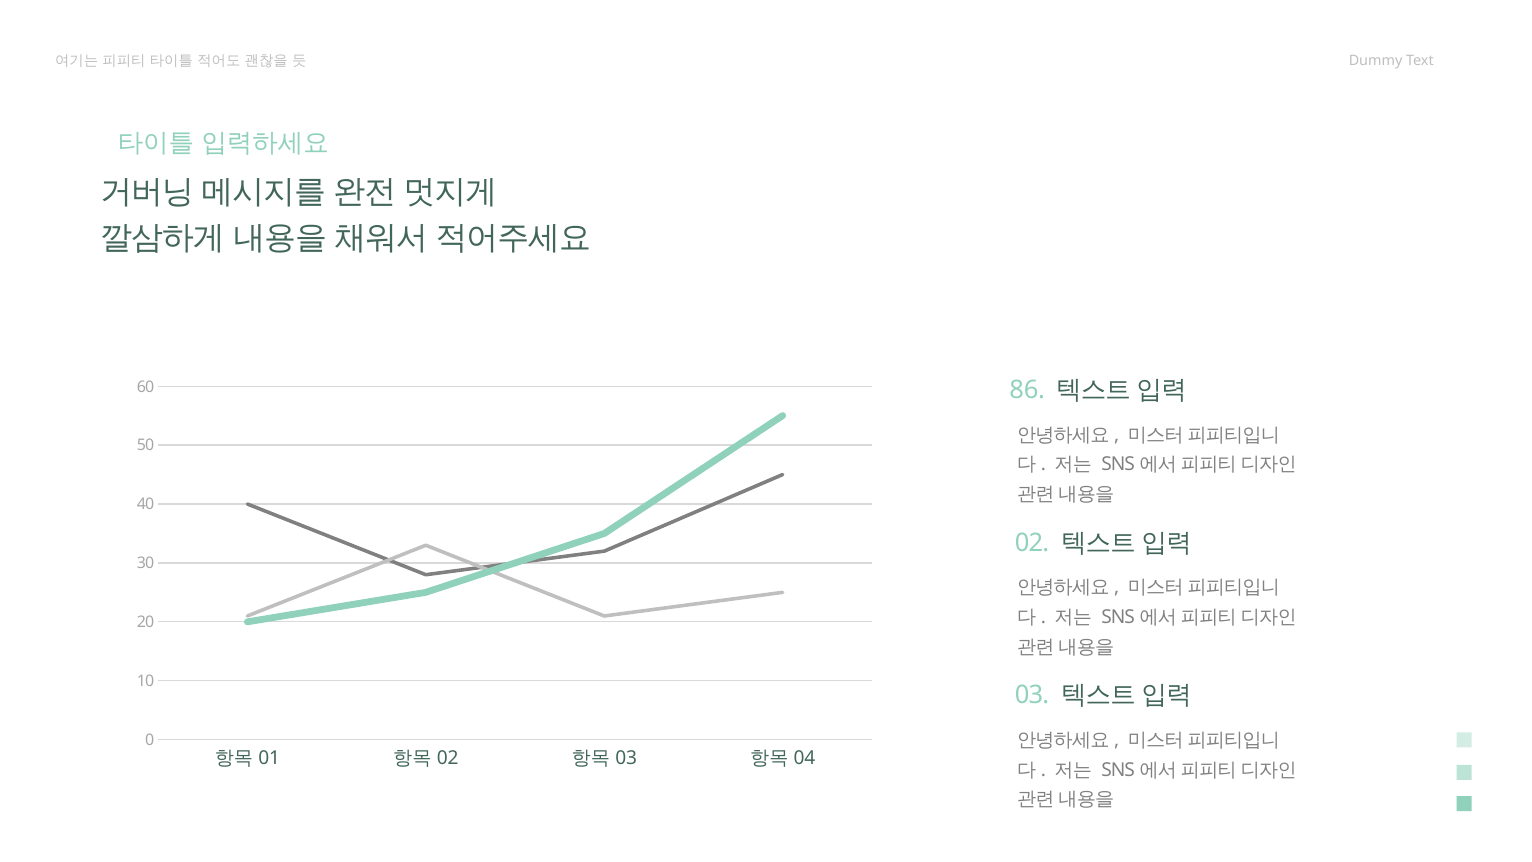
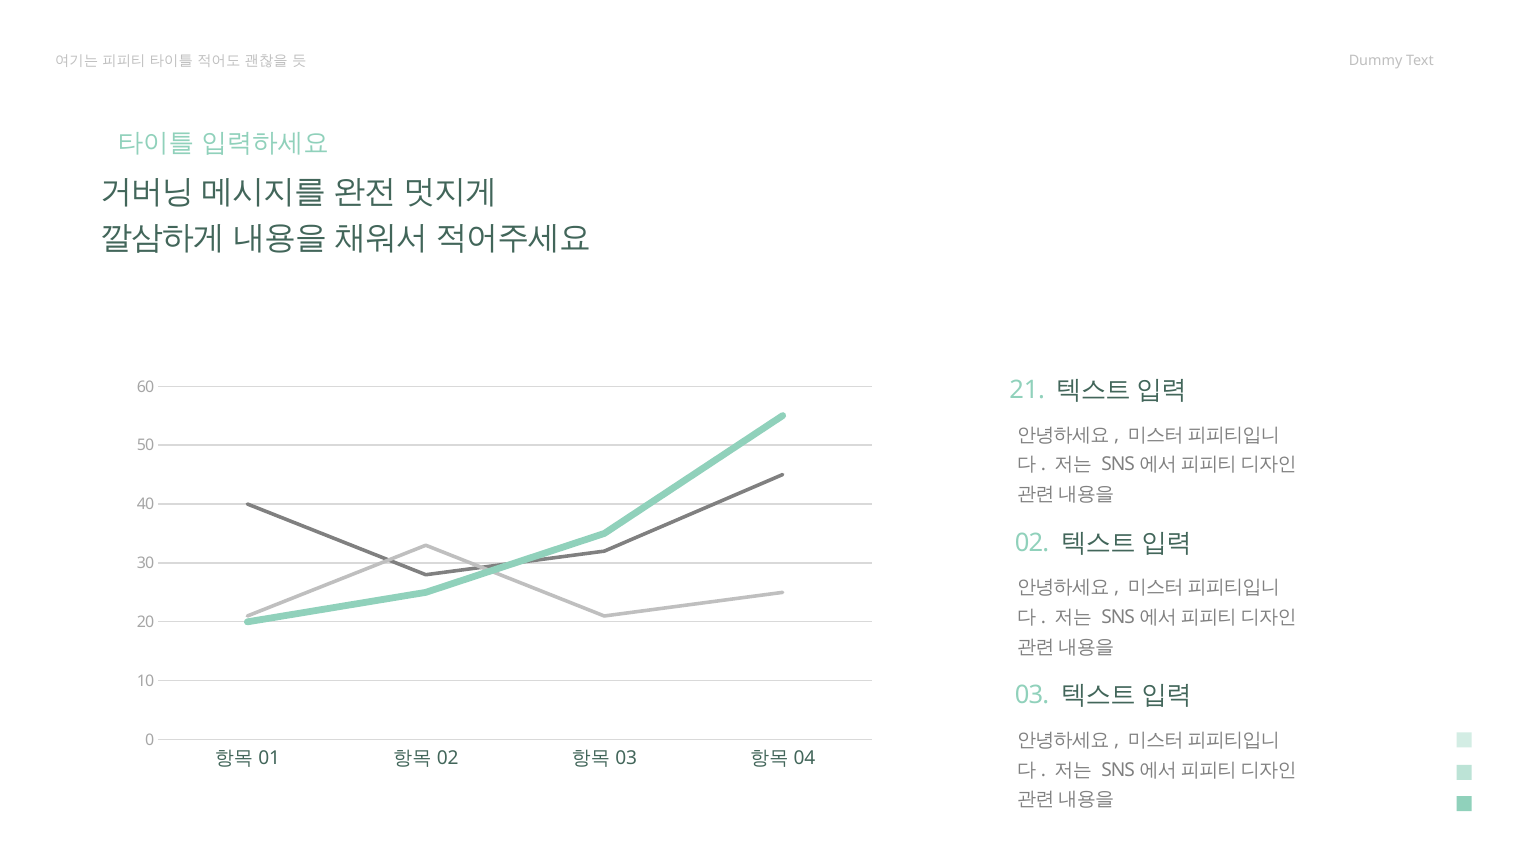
86: 86 -> 21 (1027, 390)
